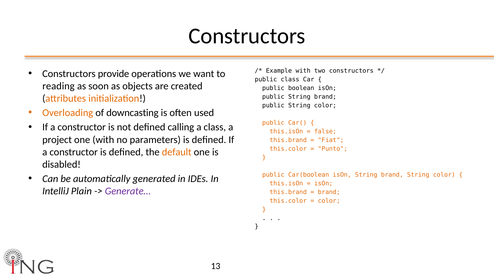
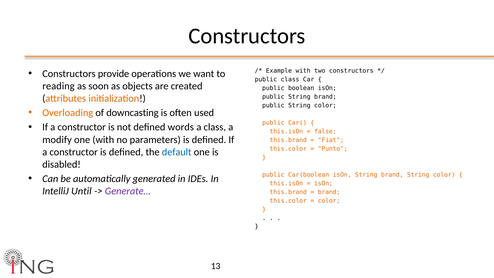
calling: calling -> words (181, 127)
project: project -> modify (57, 140)
default colour: orange -> blue (177, 152)
Plain: Plain -> Until (81, 191)
